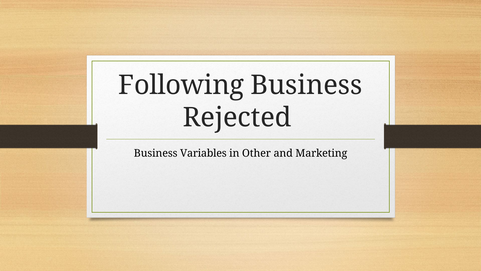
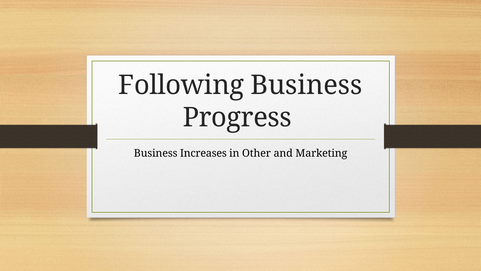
Rejected: Rejected -> Progress (237, 117)
Variables: Variables -> Increases (203, 153)
